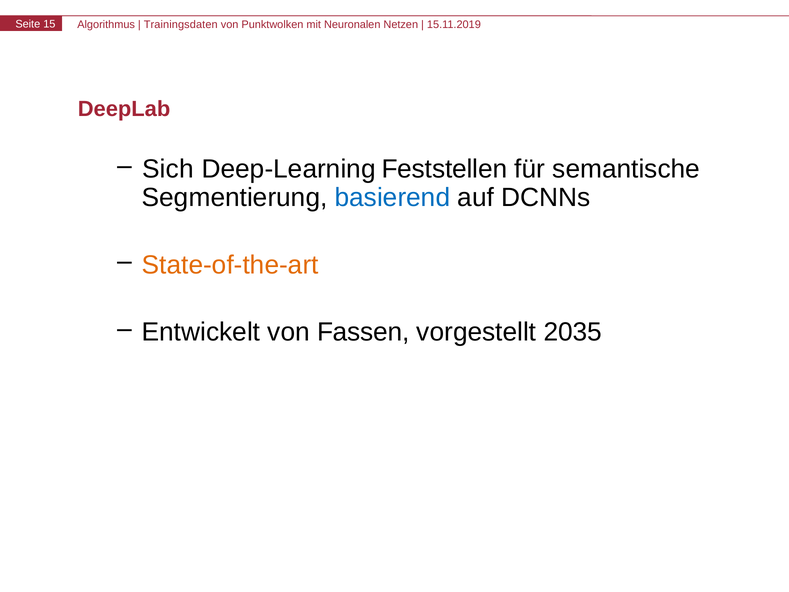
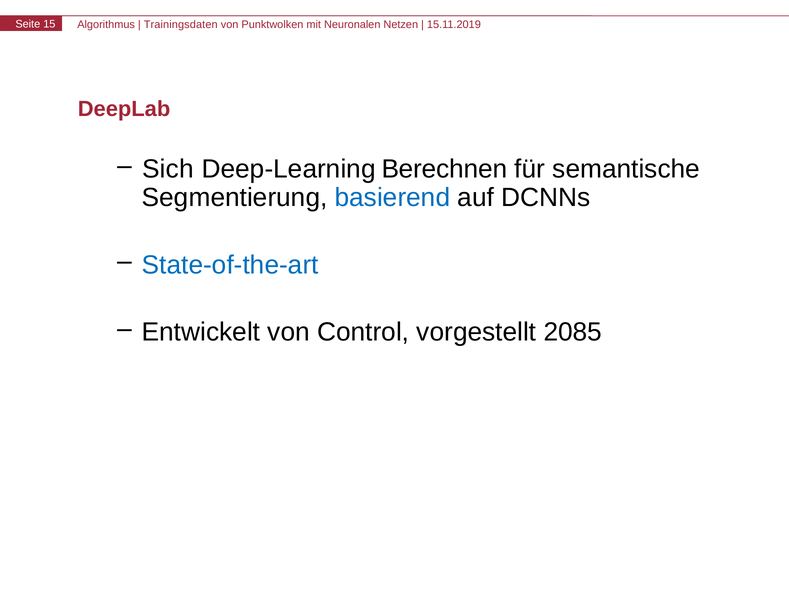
Feststellen: Feststellen -> Berechnen (444, 169)
State-of-the-art colour: orange -> blue (230, 265)
Fassen: Fassen -> Control (363, 332)
2035: 2035 -> 2085 (573, 332)
